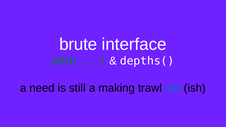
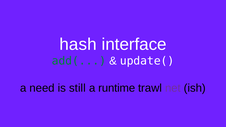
brute: brute -> hash (78, 44)
depths(: depths( -> update( (147, 61)
making: making -> runtime (117, 88)
net colour: blue -> purple (173, 88)
